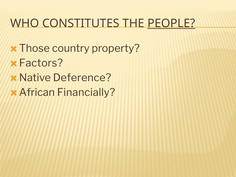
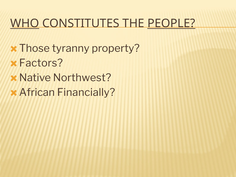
WHO underline: none -> present (25, 23)
country: country -> tyranny (71, 48)
Deference: Deference -> Northwest (82, 78)
